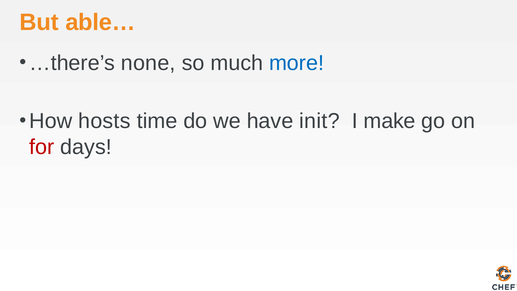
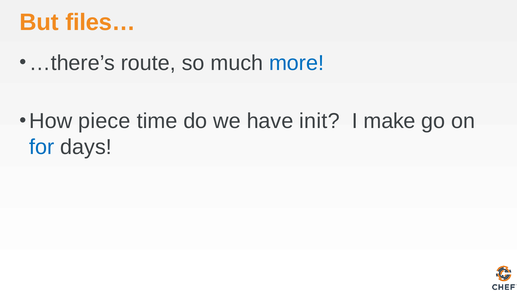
able…: able… -> files… (100, 22)
none: none -> route (148, 63)
hosts: hosts -> piece (104, 121)
for colour: red -> blue (42, 147)
